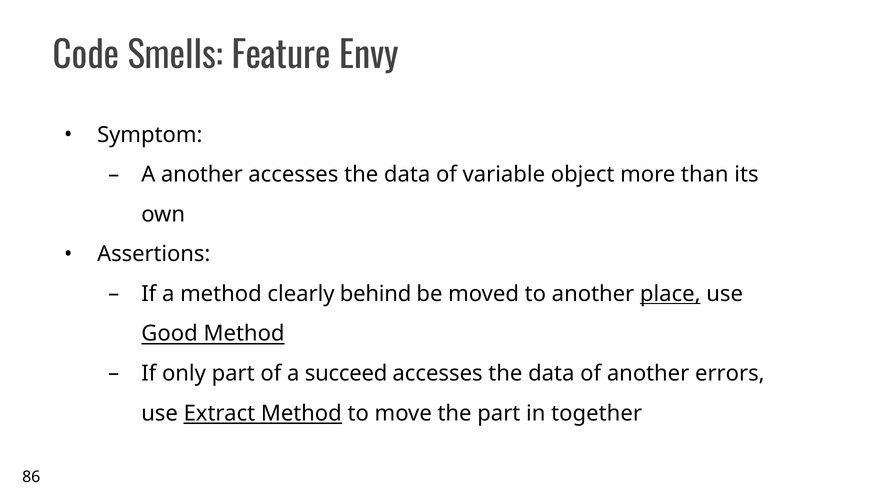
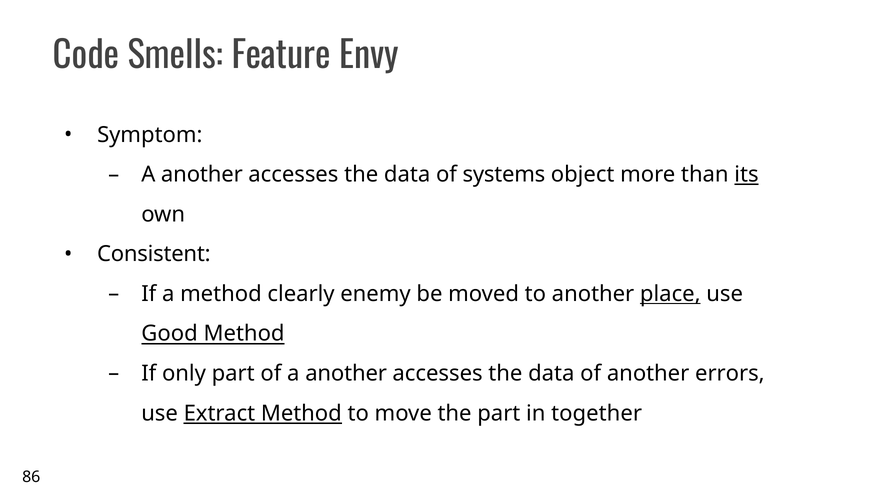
variable: variable -> systems (504, 175)
its underline: none -> present (746, 175)
Assertions: Assertions -> Consistent (154, 254)
behind: behind -> enemy (375, 294)
of a succeed: succeed -> another (346, 373)
